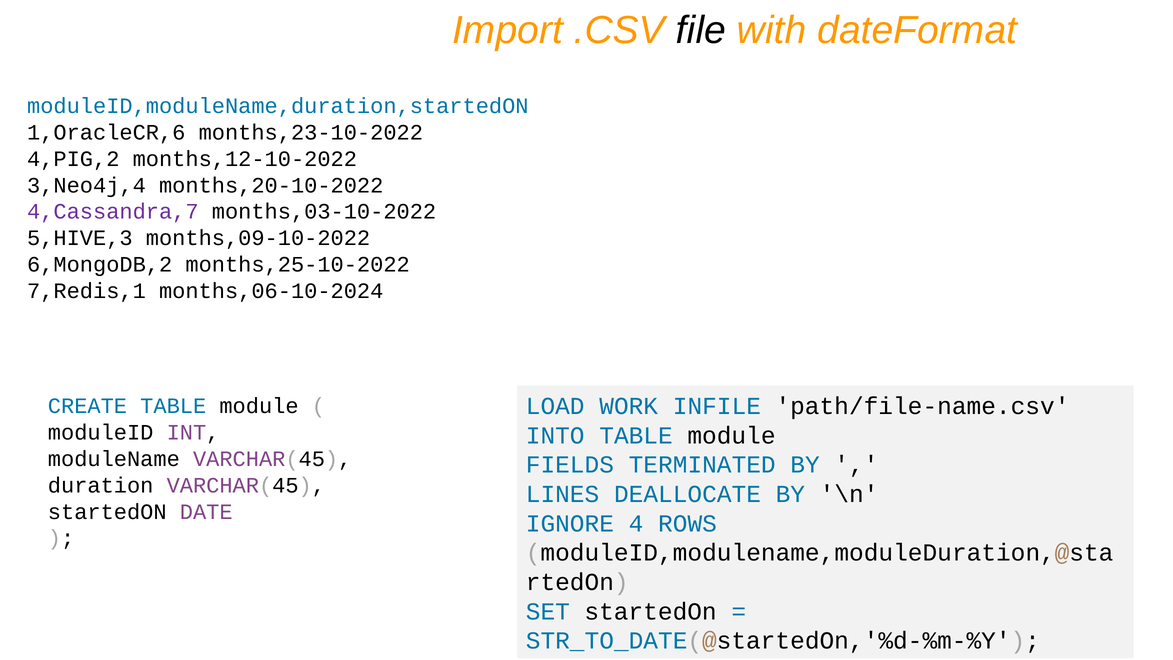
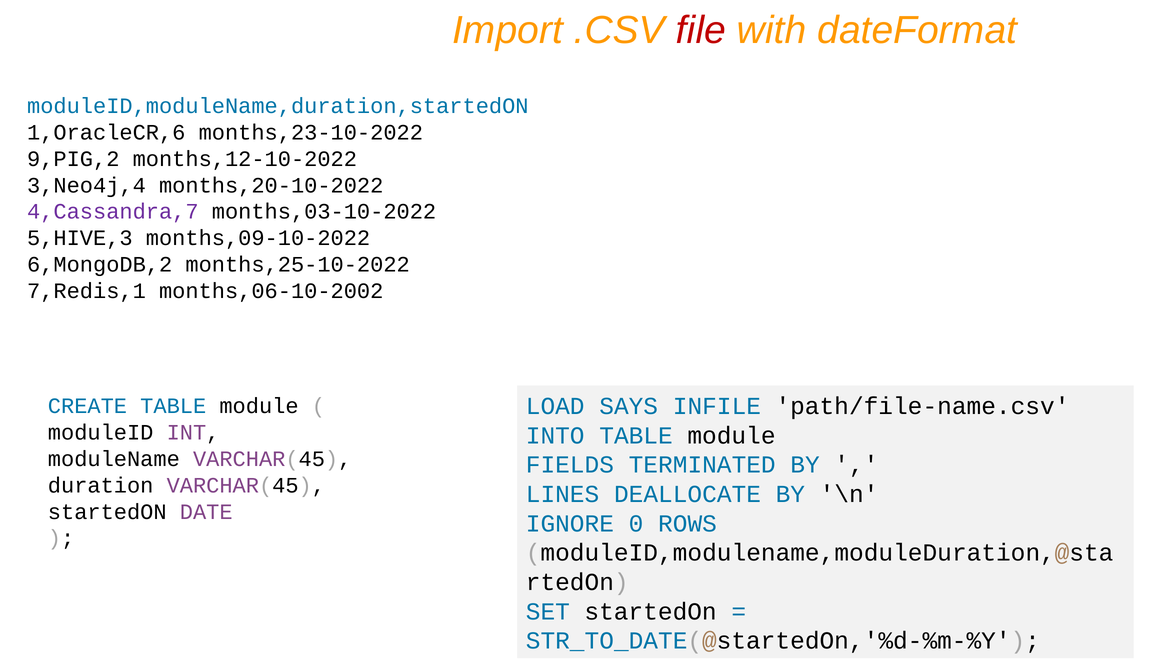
file colour: black -> red (701, 31)
4,PIG,2: 4,PIG,2 -> 9,PIG,2 (73, 159)
months,06-10-2024: months,06-10-2024 -> months,06-10-2002 (271, 291)
WORK: WORK -> SAYS (629, 406)
4: 4 -> 0 (636, 523)
